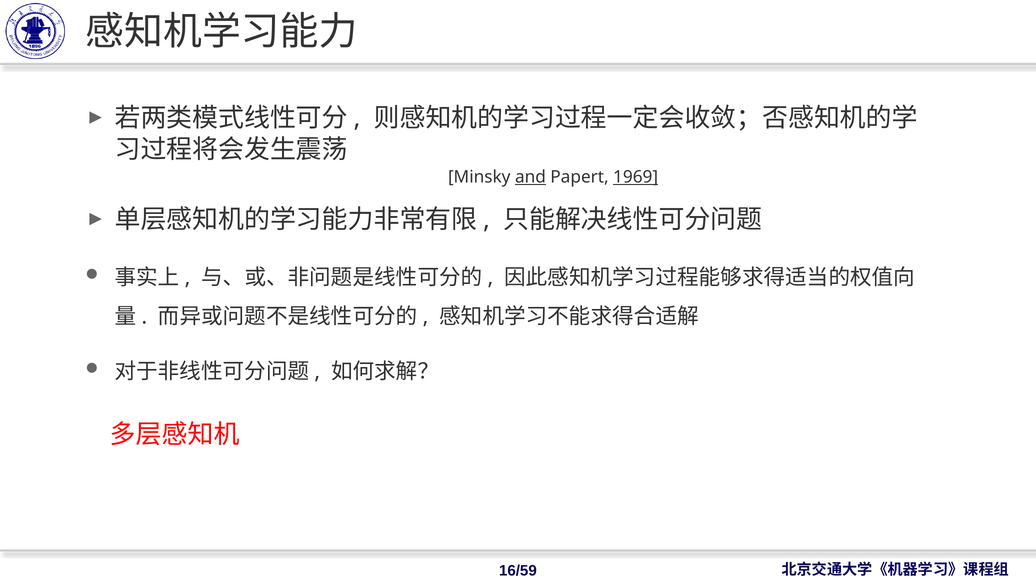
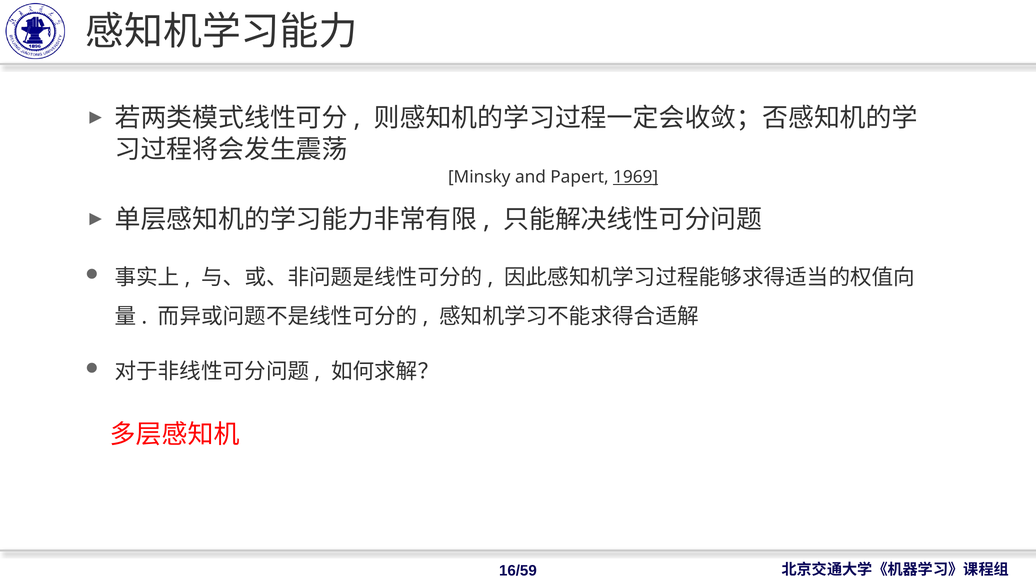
and underline: present -> none (530, 177)
